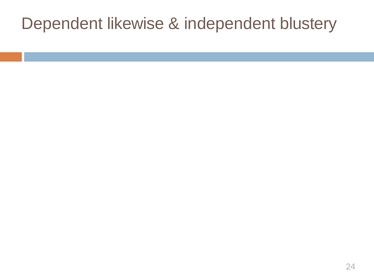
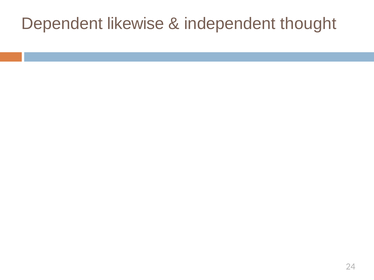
blustery: blustery -> thought (308, 24)
